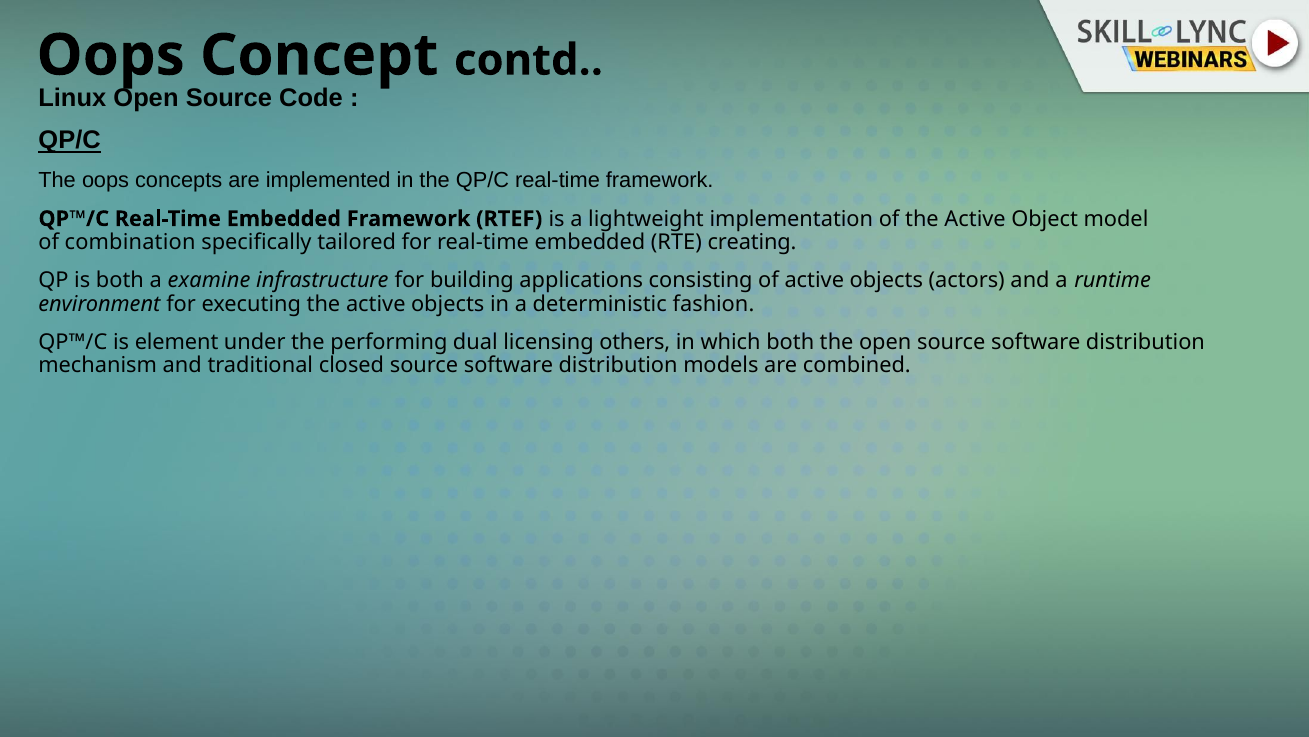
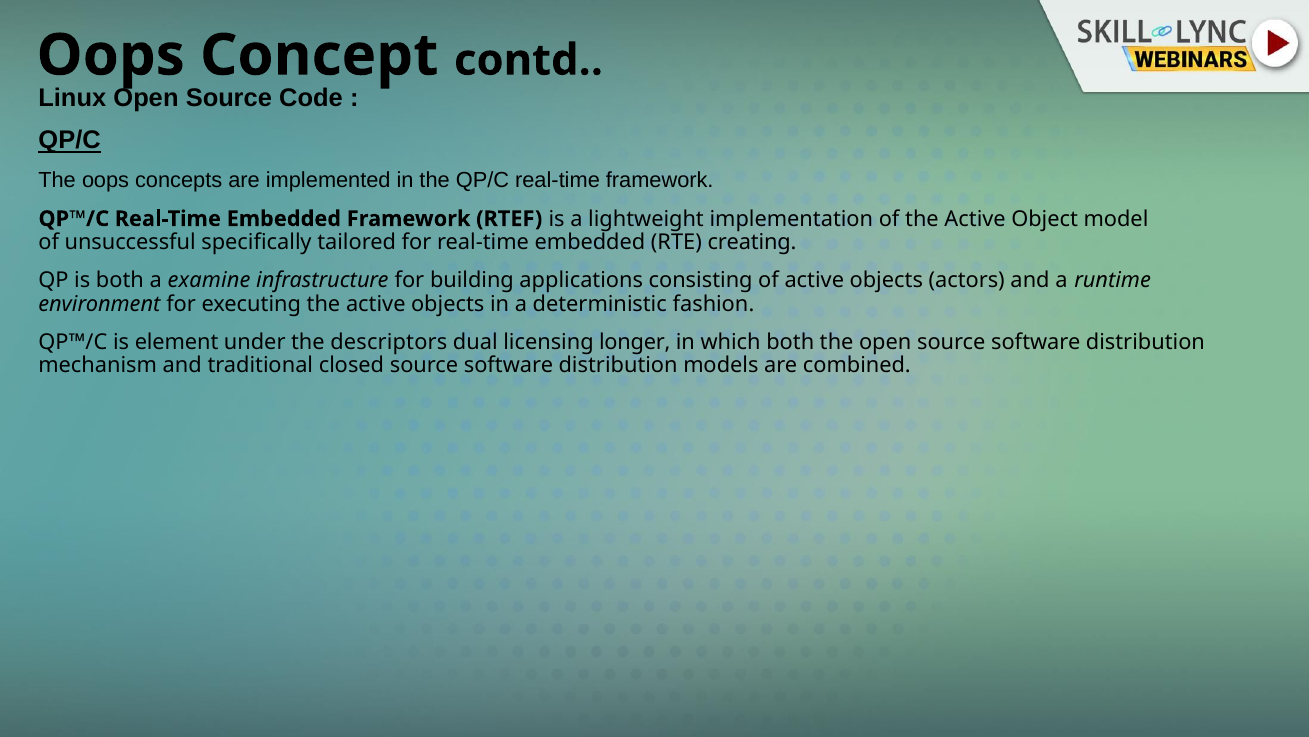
combination: combination -> unsuccessful (130, 242)
performing: performing -> descriptors (389, 342)
others: others -> longer (635, 342)
